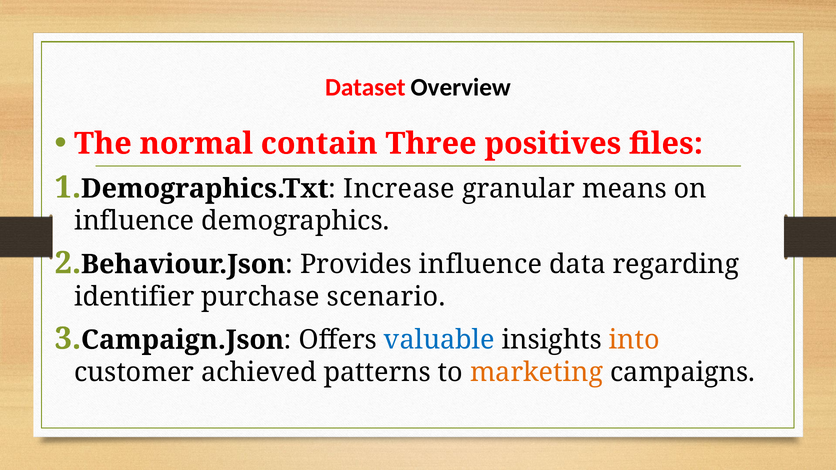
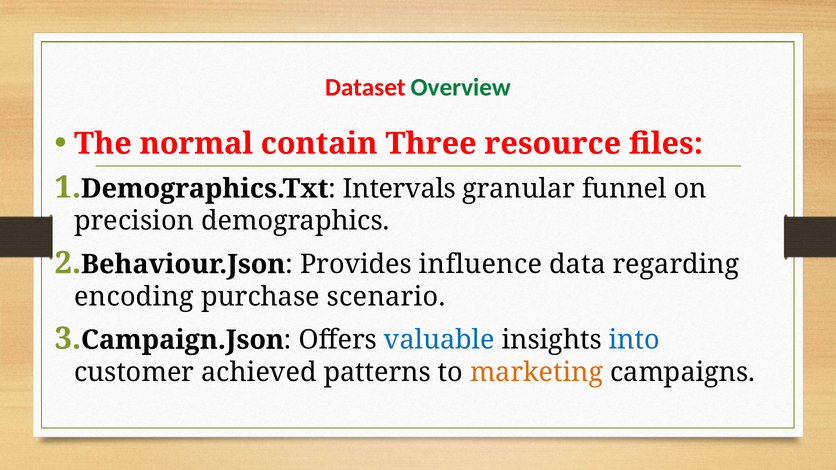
Overview colour: black -> green (461, 87)
positives: positives -> resource (553, 144)
Increase: Increase -> Intervals (399, 189)
means: means -> funnel (624, 189)
influence: influence -> precision (134, 221)
identifier: identifier -> encoding (134, 297)
into colour: orange -> blue (634, 340)
